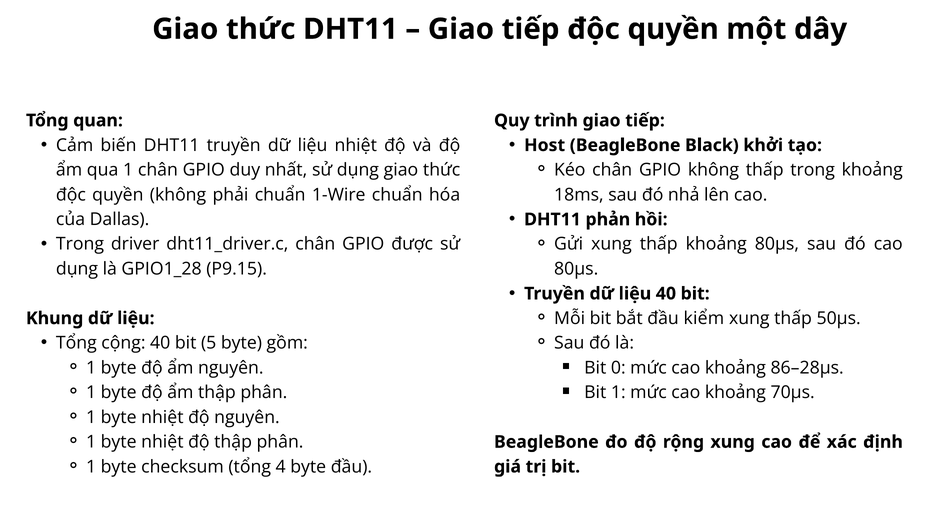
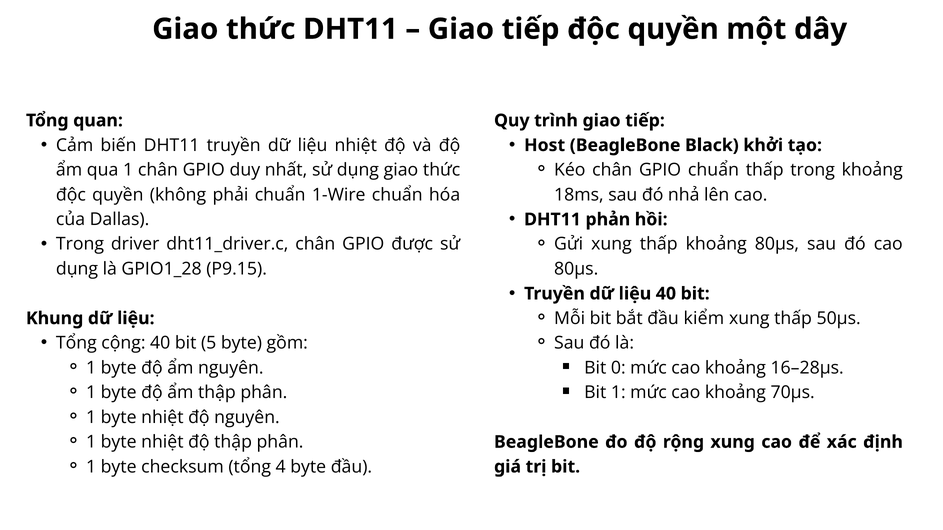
GPIO không: không -> chuẩn (713, 170)
86–28µs: 86–28µs -> 16–28µs (807, 368)
